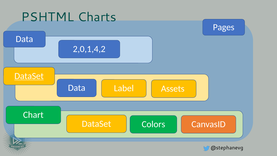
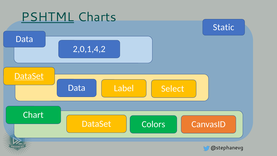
PSHTML underline: none -> present (48, 17)
Pages: Pages -> Static (224, 27)
Assets: Assets -> Select (173, 89)
